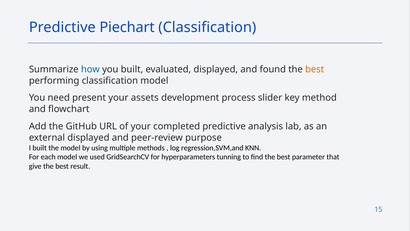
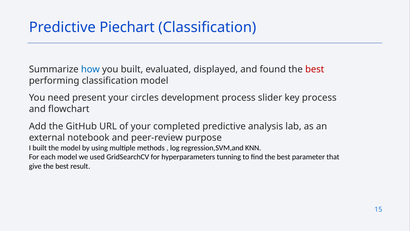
best colour: orange -> red (315, 69)
assets: assets -> circles (145, 98)
key method: method -> process (319, 98)
external displayed: displayed -> notebook (88, 137)
